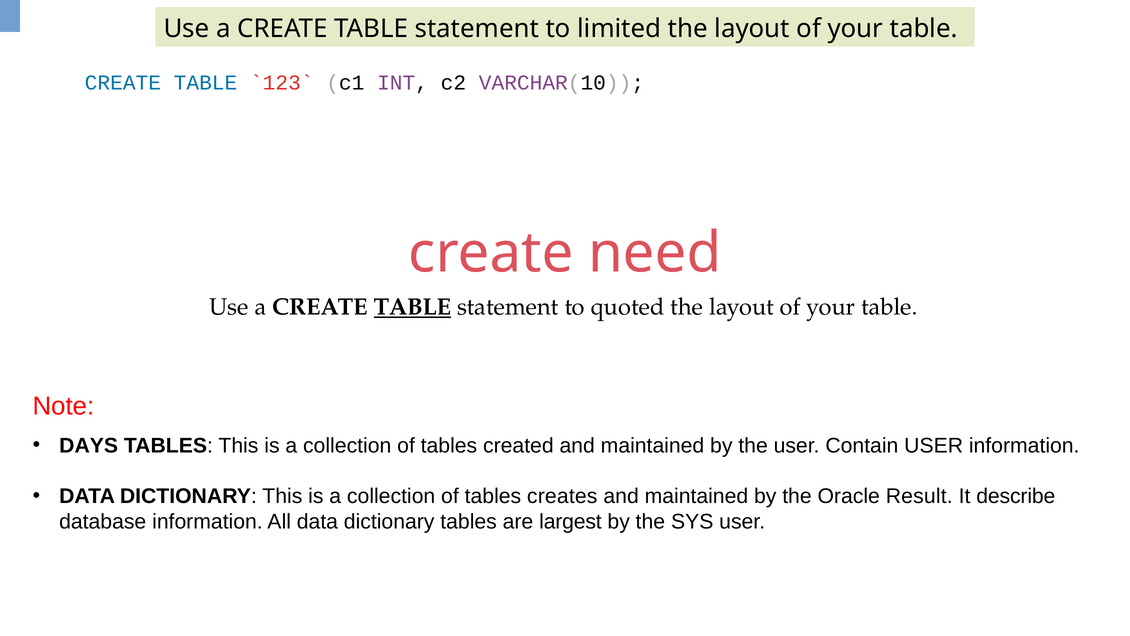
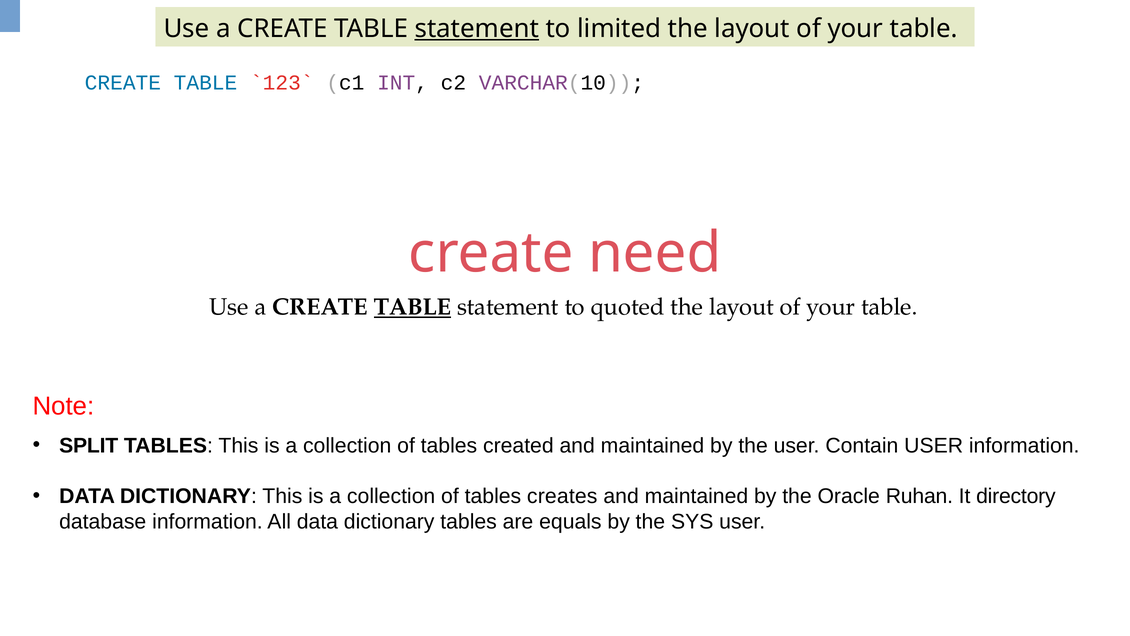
statement underline: none -> present (477, 29)
DAYS: DAYS -> SPLIT (89, 445)
Result: Result -> Ruhan (919, 496)
describe: describe -> directory (1016, 496)
largest: largest -> equals (570, 522)
